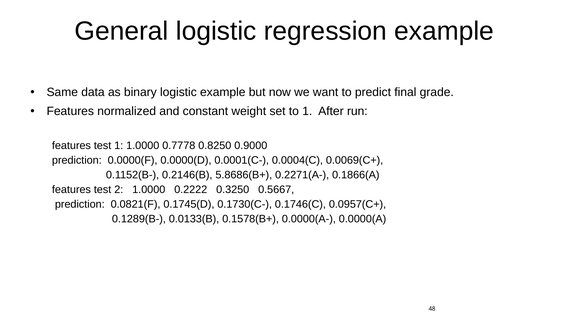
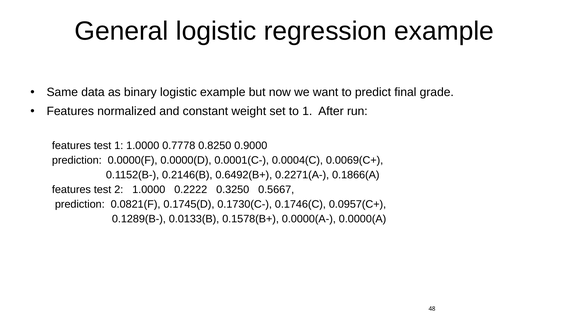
5.8686(B+: 5.8686(B+ -> 0.6492(B+ (244, 175)
